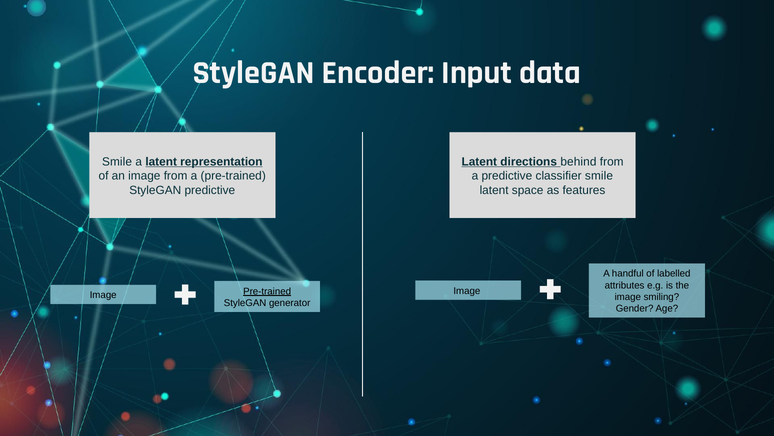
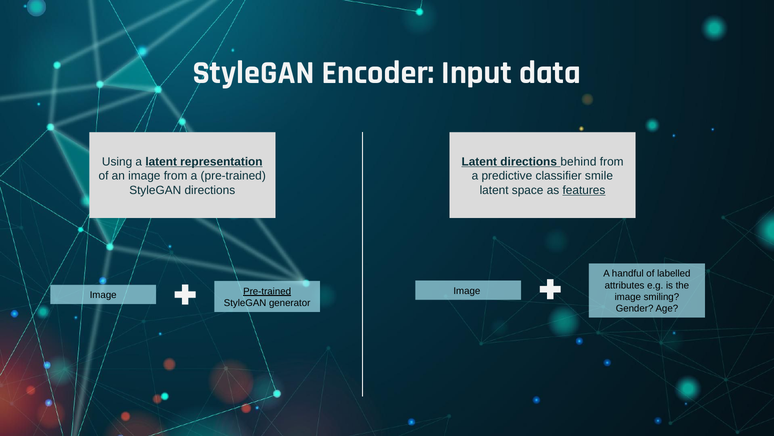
Smile: Smile -> Using (117, 161)
StyleGAN predictive: predictive -> directions (210, 190)
features underline: none -> present (584, 190)
